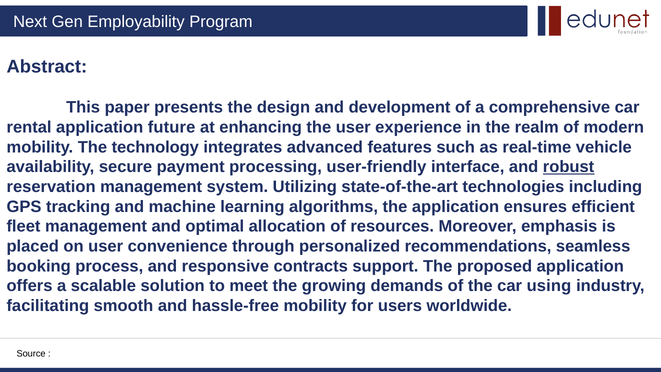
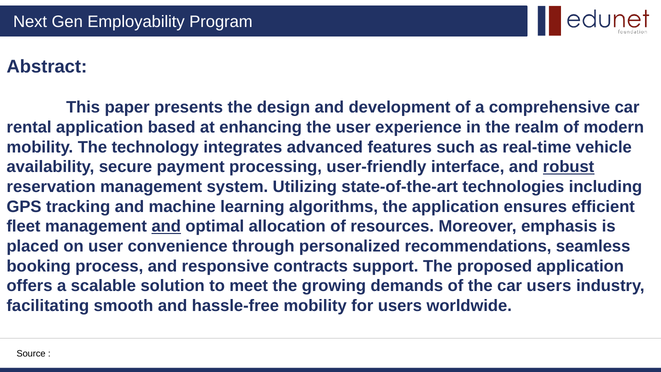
future: future -> based (172, 127)
and underline: none -> present (166, 226)
car using: using -> users (549, 286)
